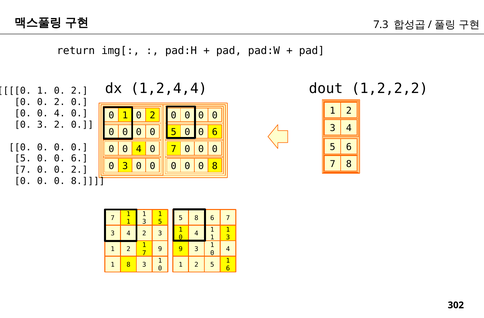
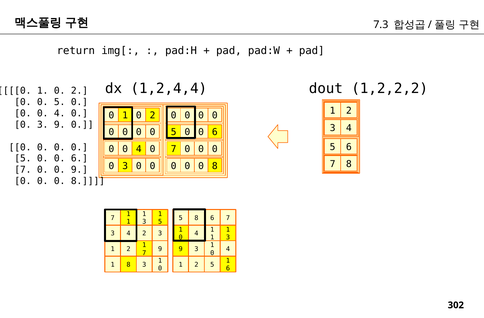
2: 2 -> 5 (60, 102)
0 3 2: 2 -> 9 (60, 125)
7 0 0 2: 2 -> 9 (79, 170)
